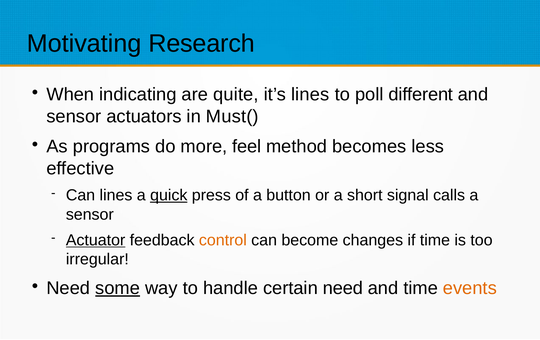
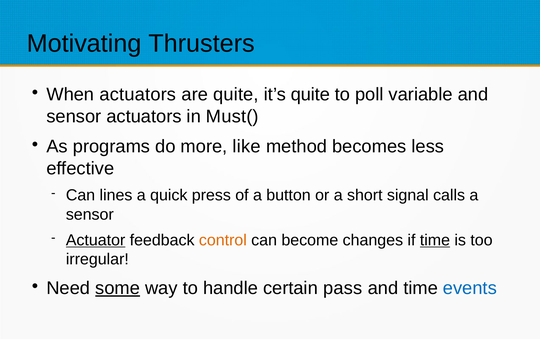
Research: Research -> Thrusters (202, 44)
When indicating: indicating -> actuators (138, 95)
it’s lines: lines -> quite (310, 95)
different: different -> variable (421, 95)
feel: feel -> like (247, 147)
quick underline: present -> none (169, 195)
time underline: none -> present (435, 240)
certain need: need -> pass (343, 288)
events colour: orange -> blue (470, 288)
